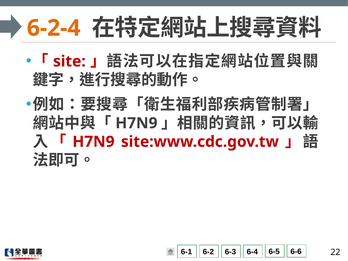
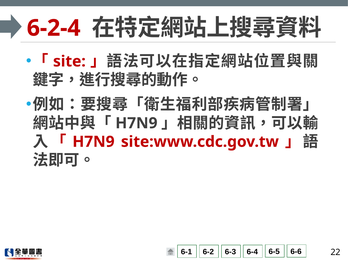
6-2-4 colour: orange -> red (54, 28)
